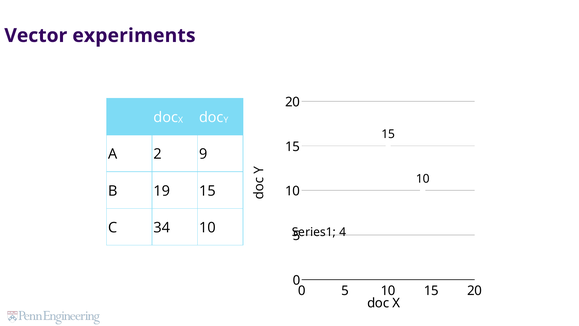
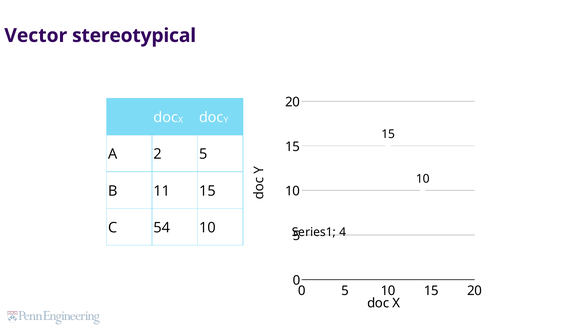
experiments: experiments -> stereotypical (134, 36)
2 9: 9 -> 5 (203, 154)
19: 19 -> 11 (162, 191)
34: 34 -> 54 (162, 227)
